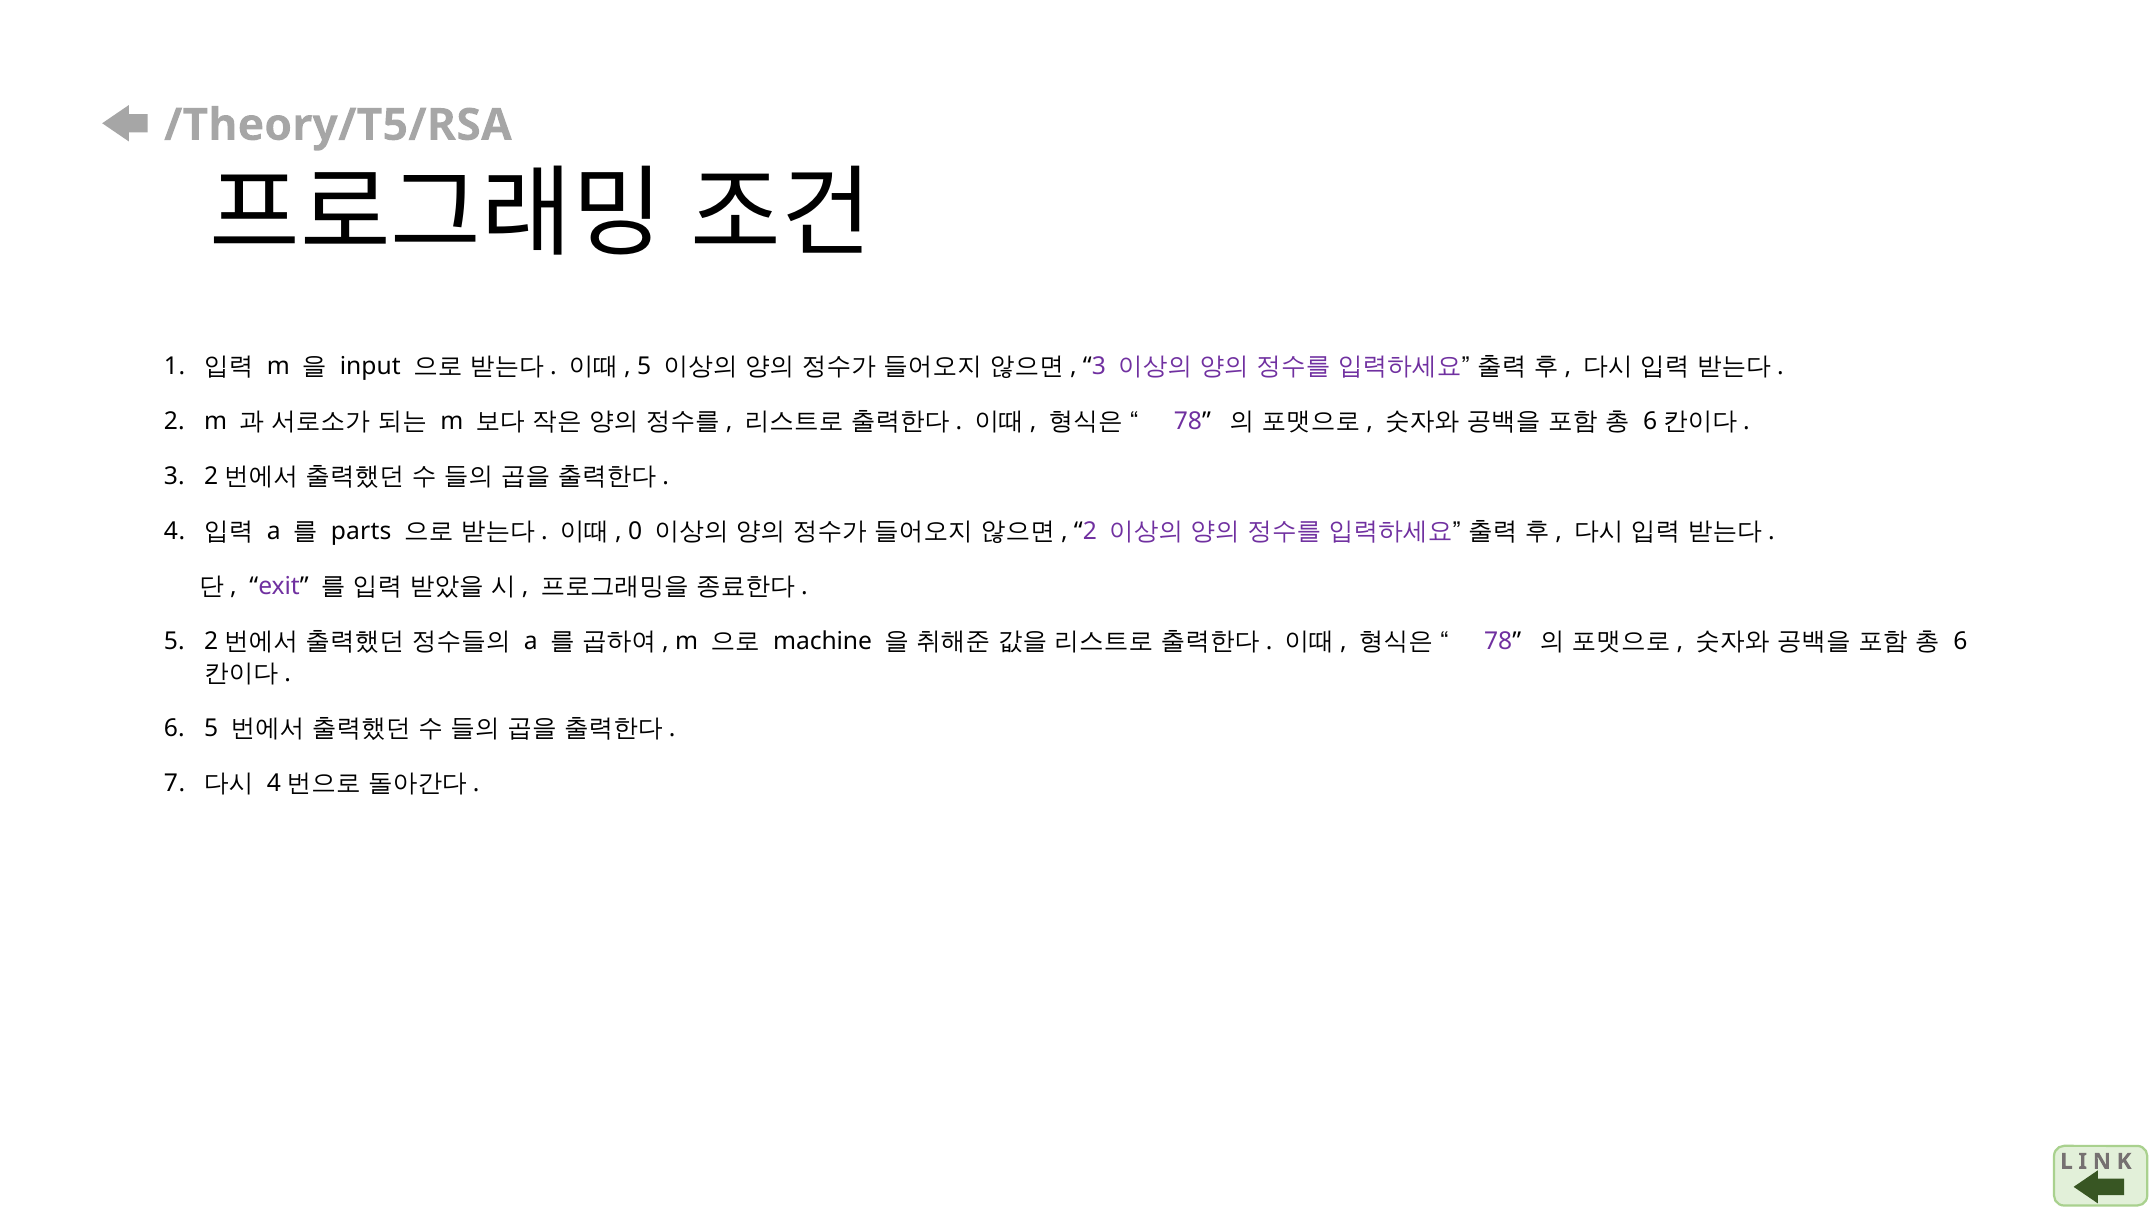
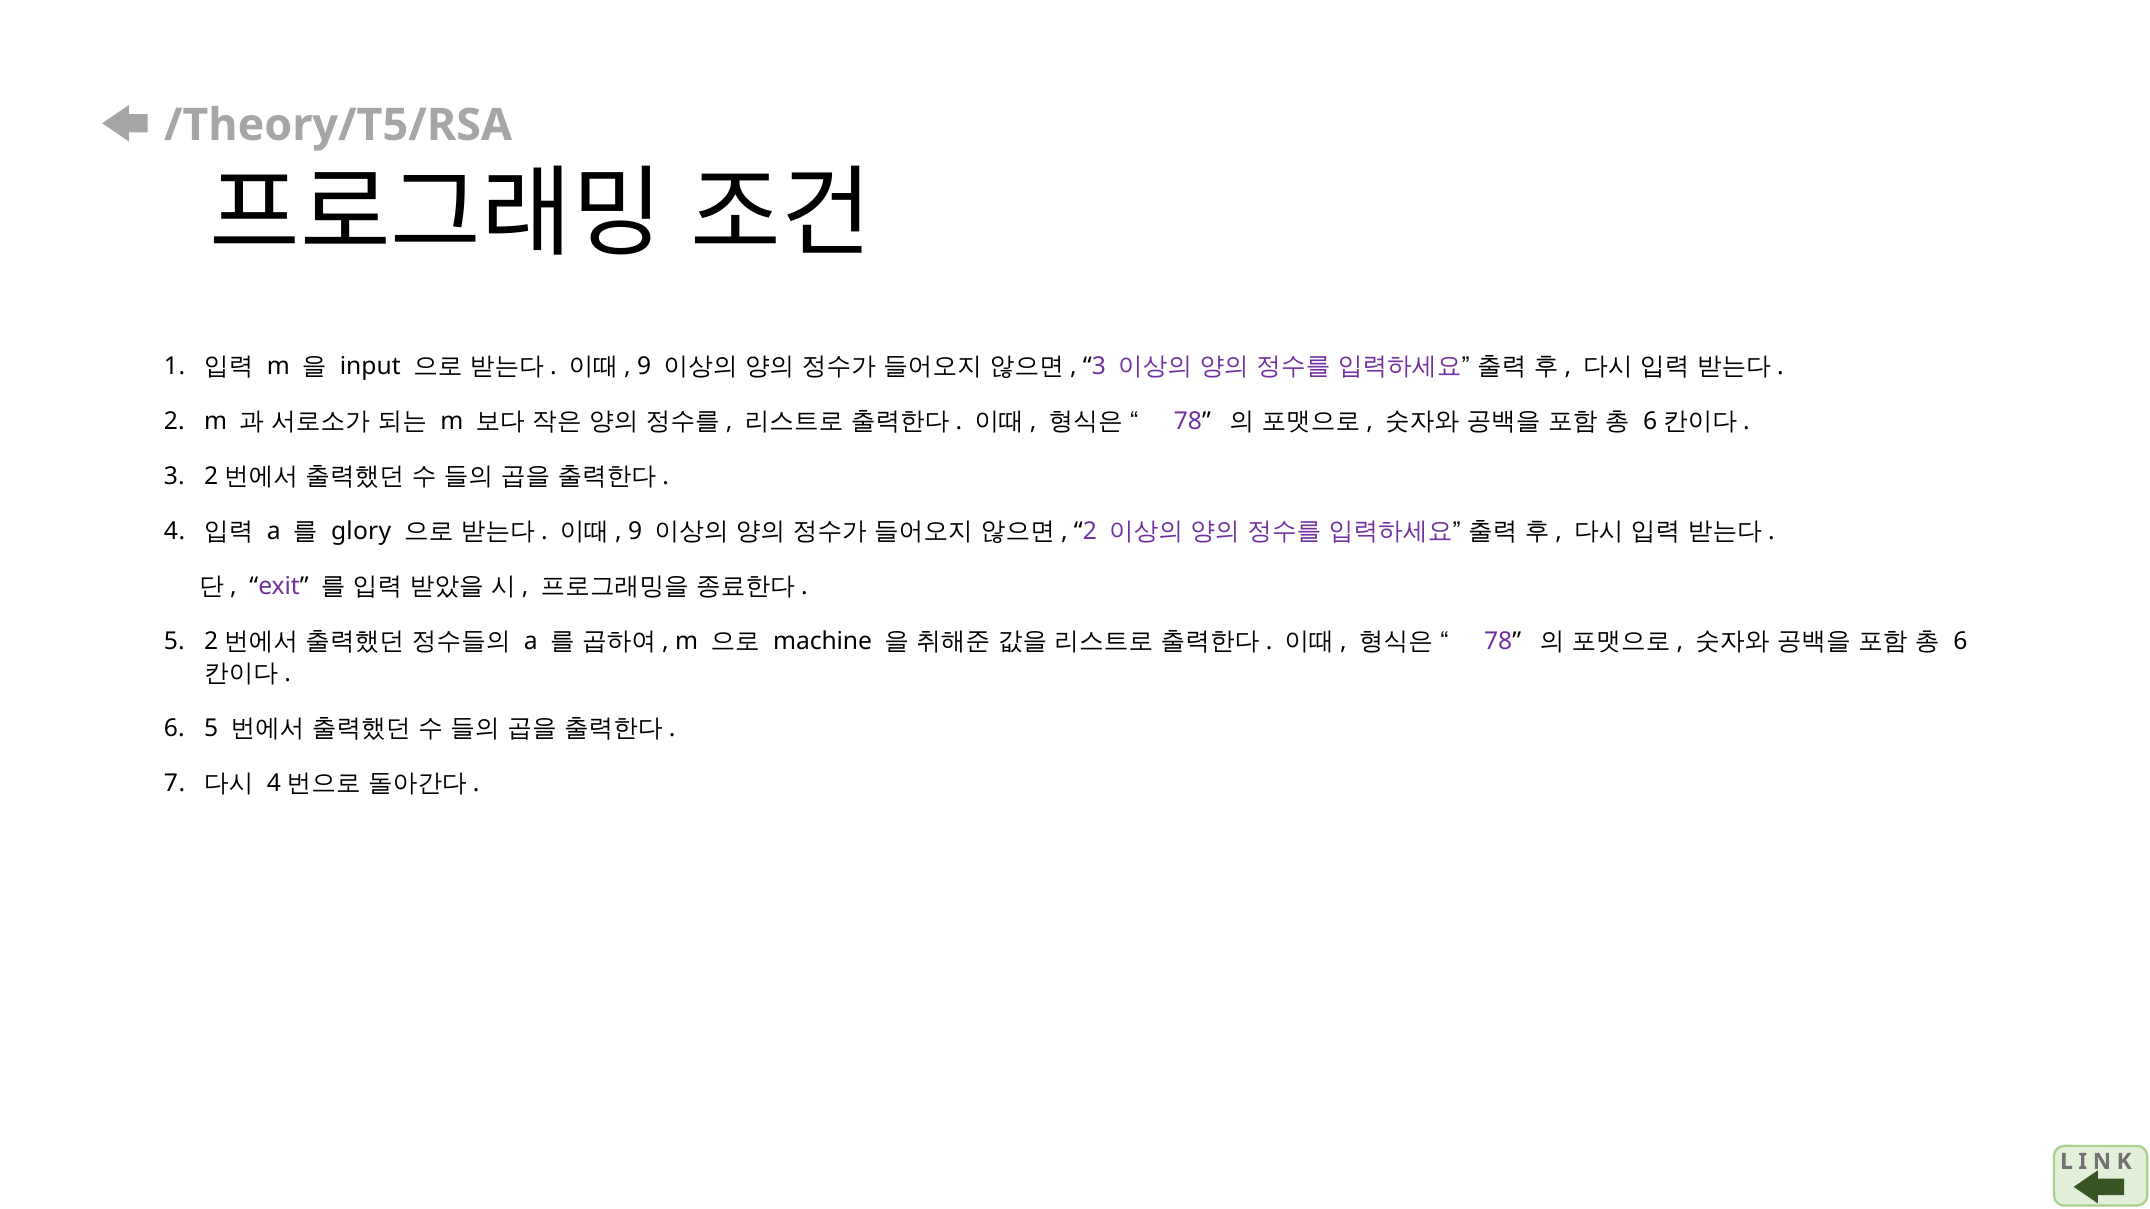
5: 5 -> 9 (644, 366)
parts: parts -> glory (361, 531)
0: 0 -> 9 (635, 531)
